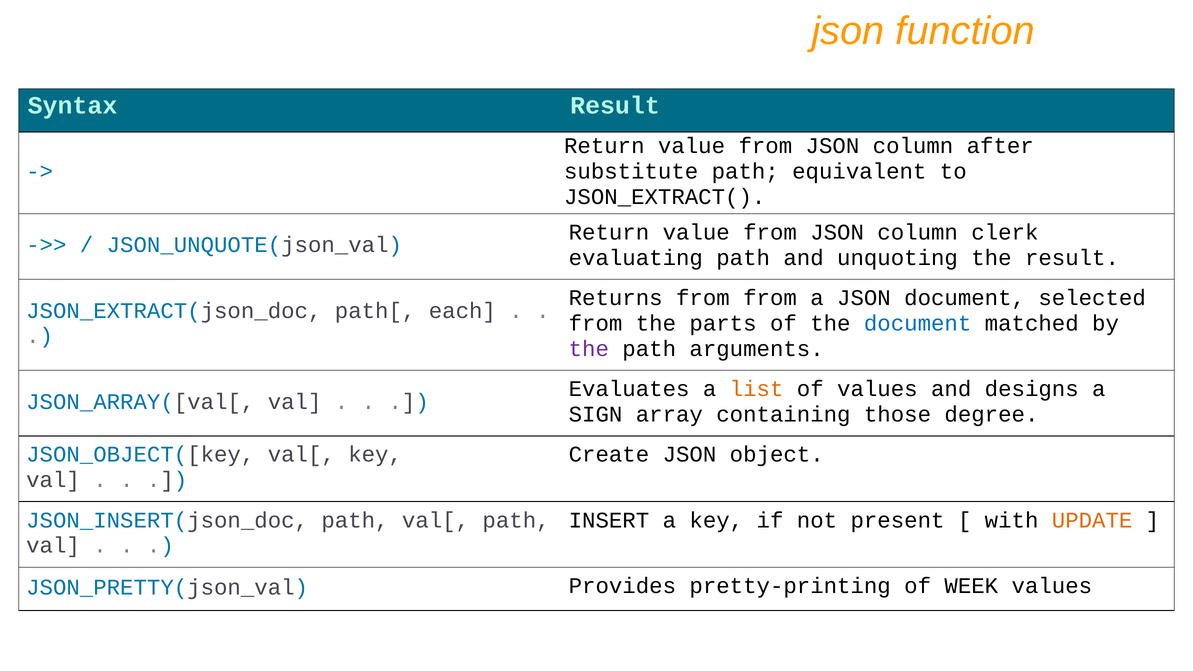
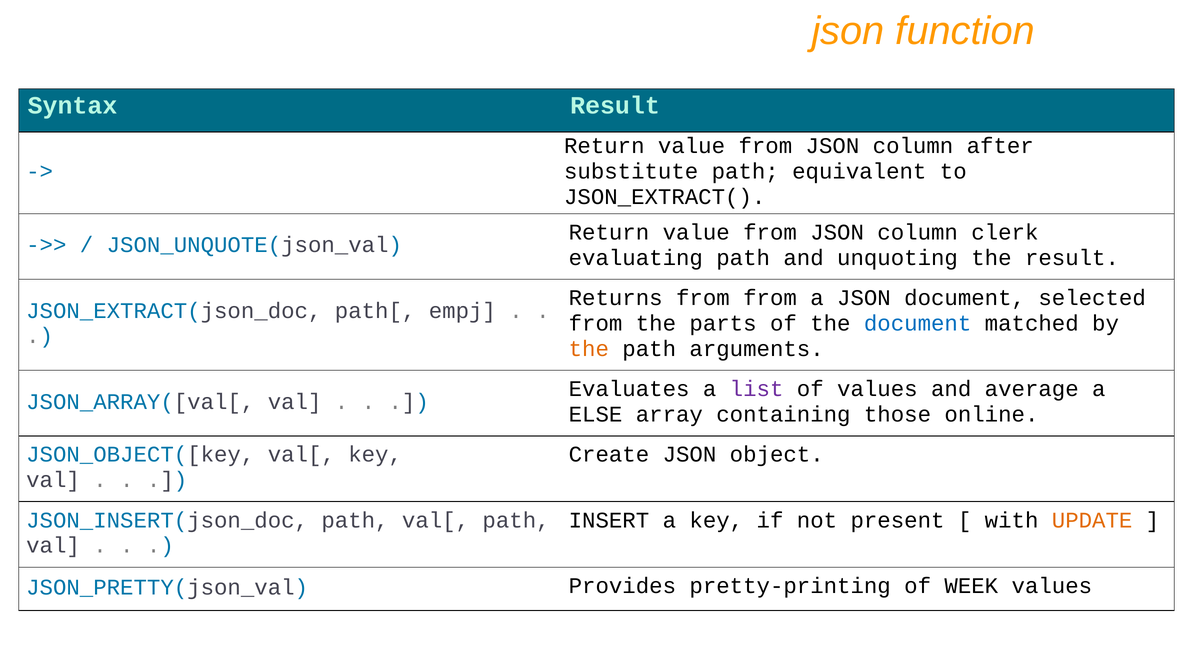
each: each -> empj (462, 311)
the colour: purple -> orange (589, 349)
list colour: orange -> purple (757, 389)
designs: designs -> average (1032, 389)
SIGN: SIGN -> ELSE (596, 414)
degree: degree -> online (991, 414)
